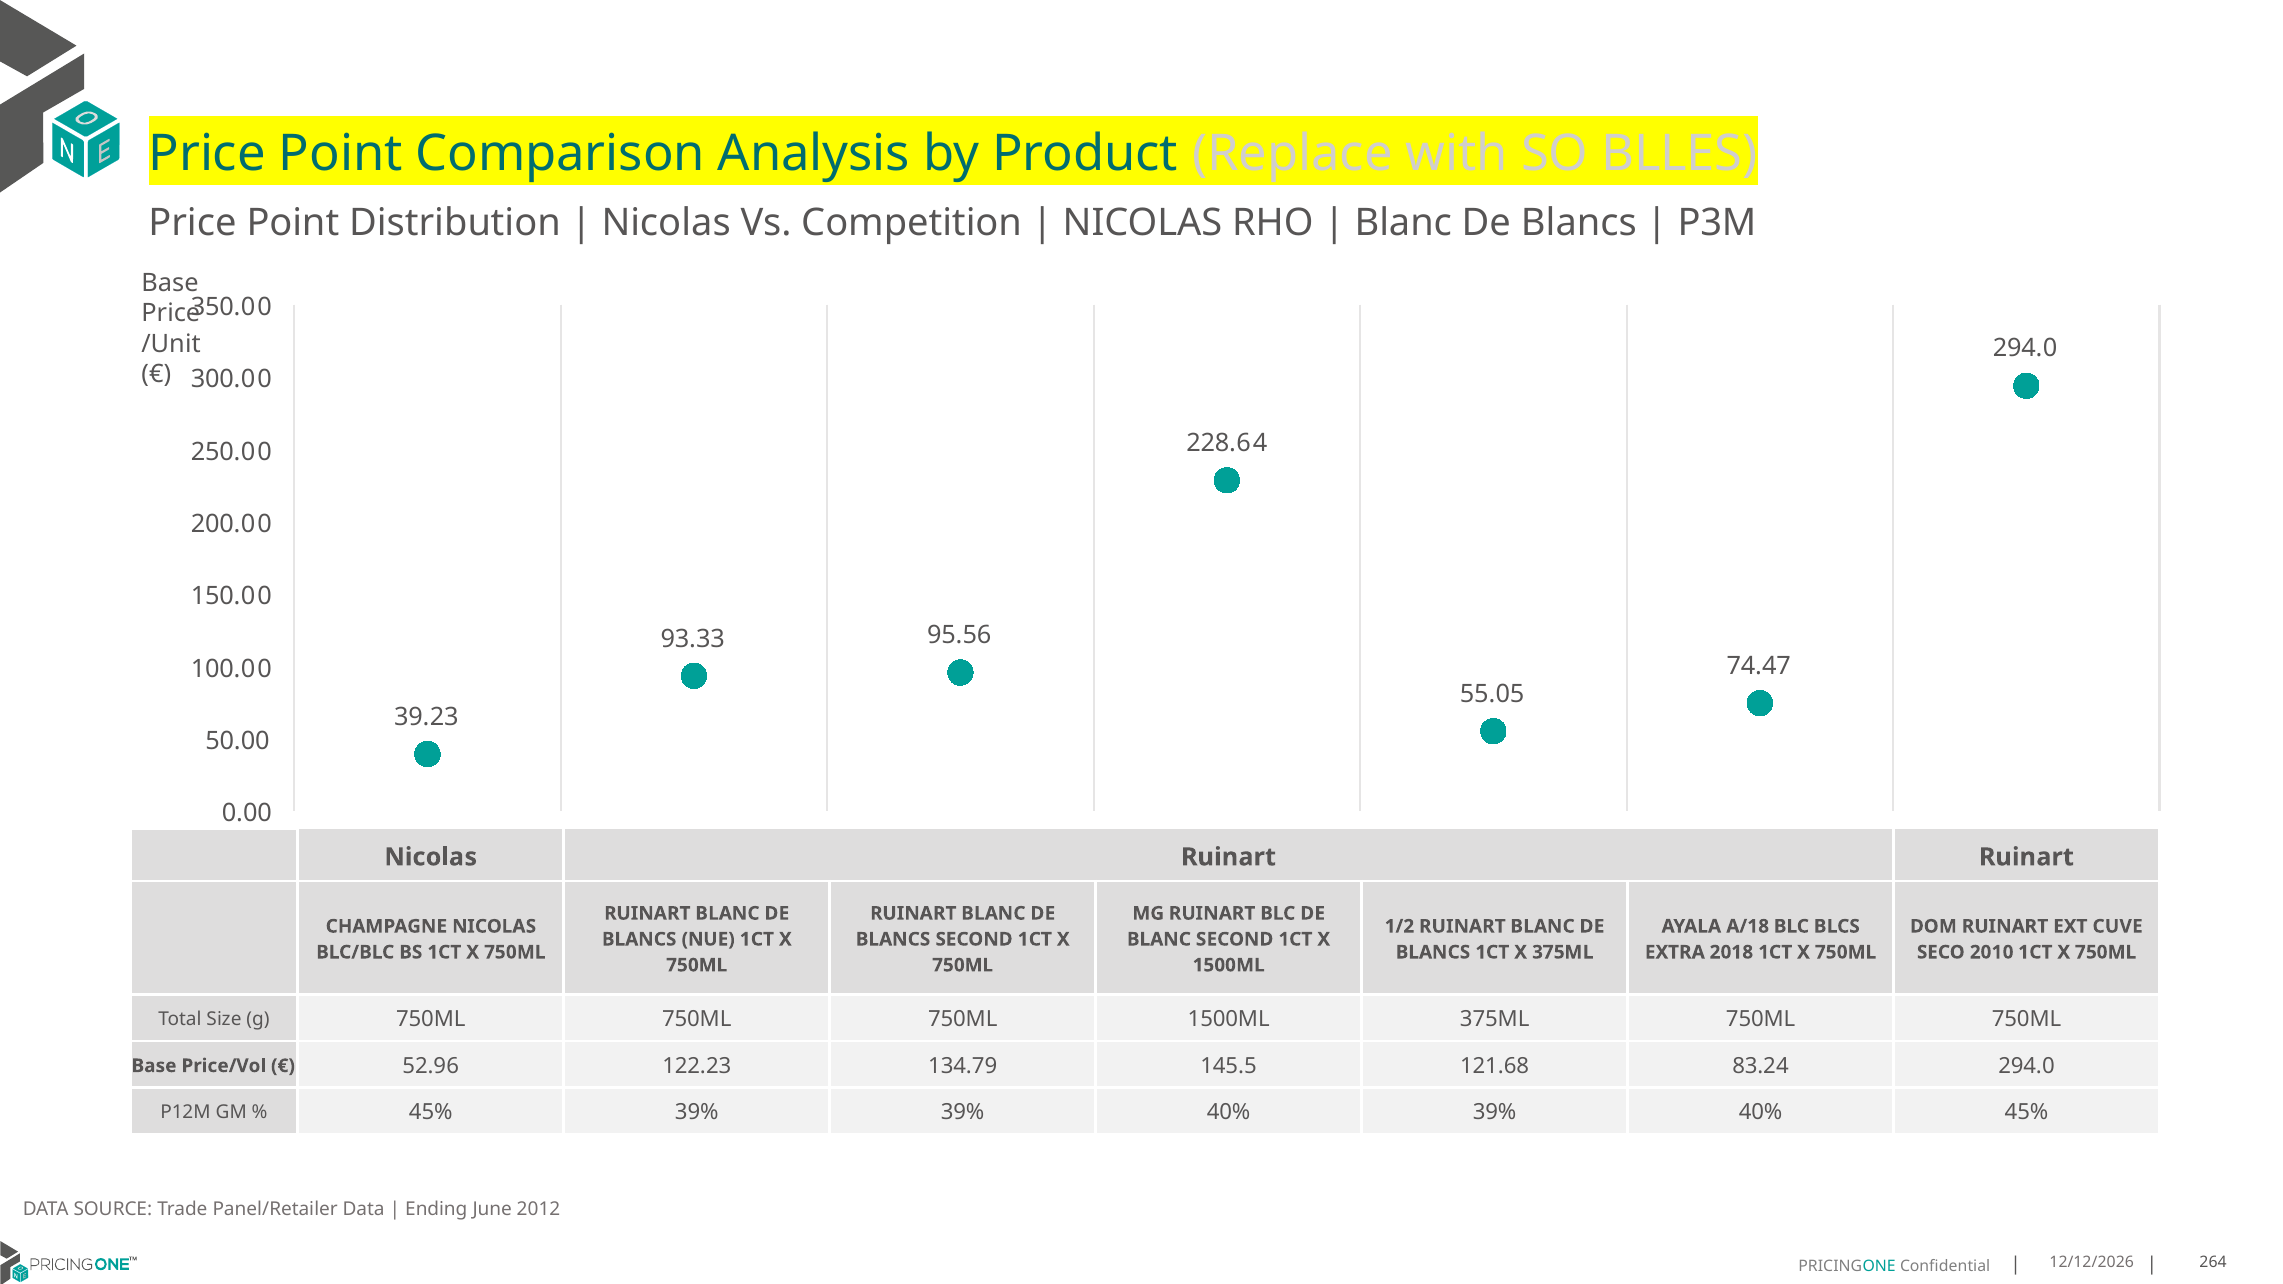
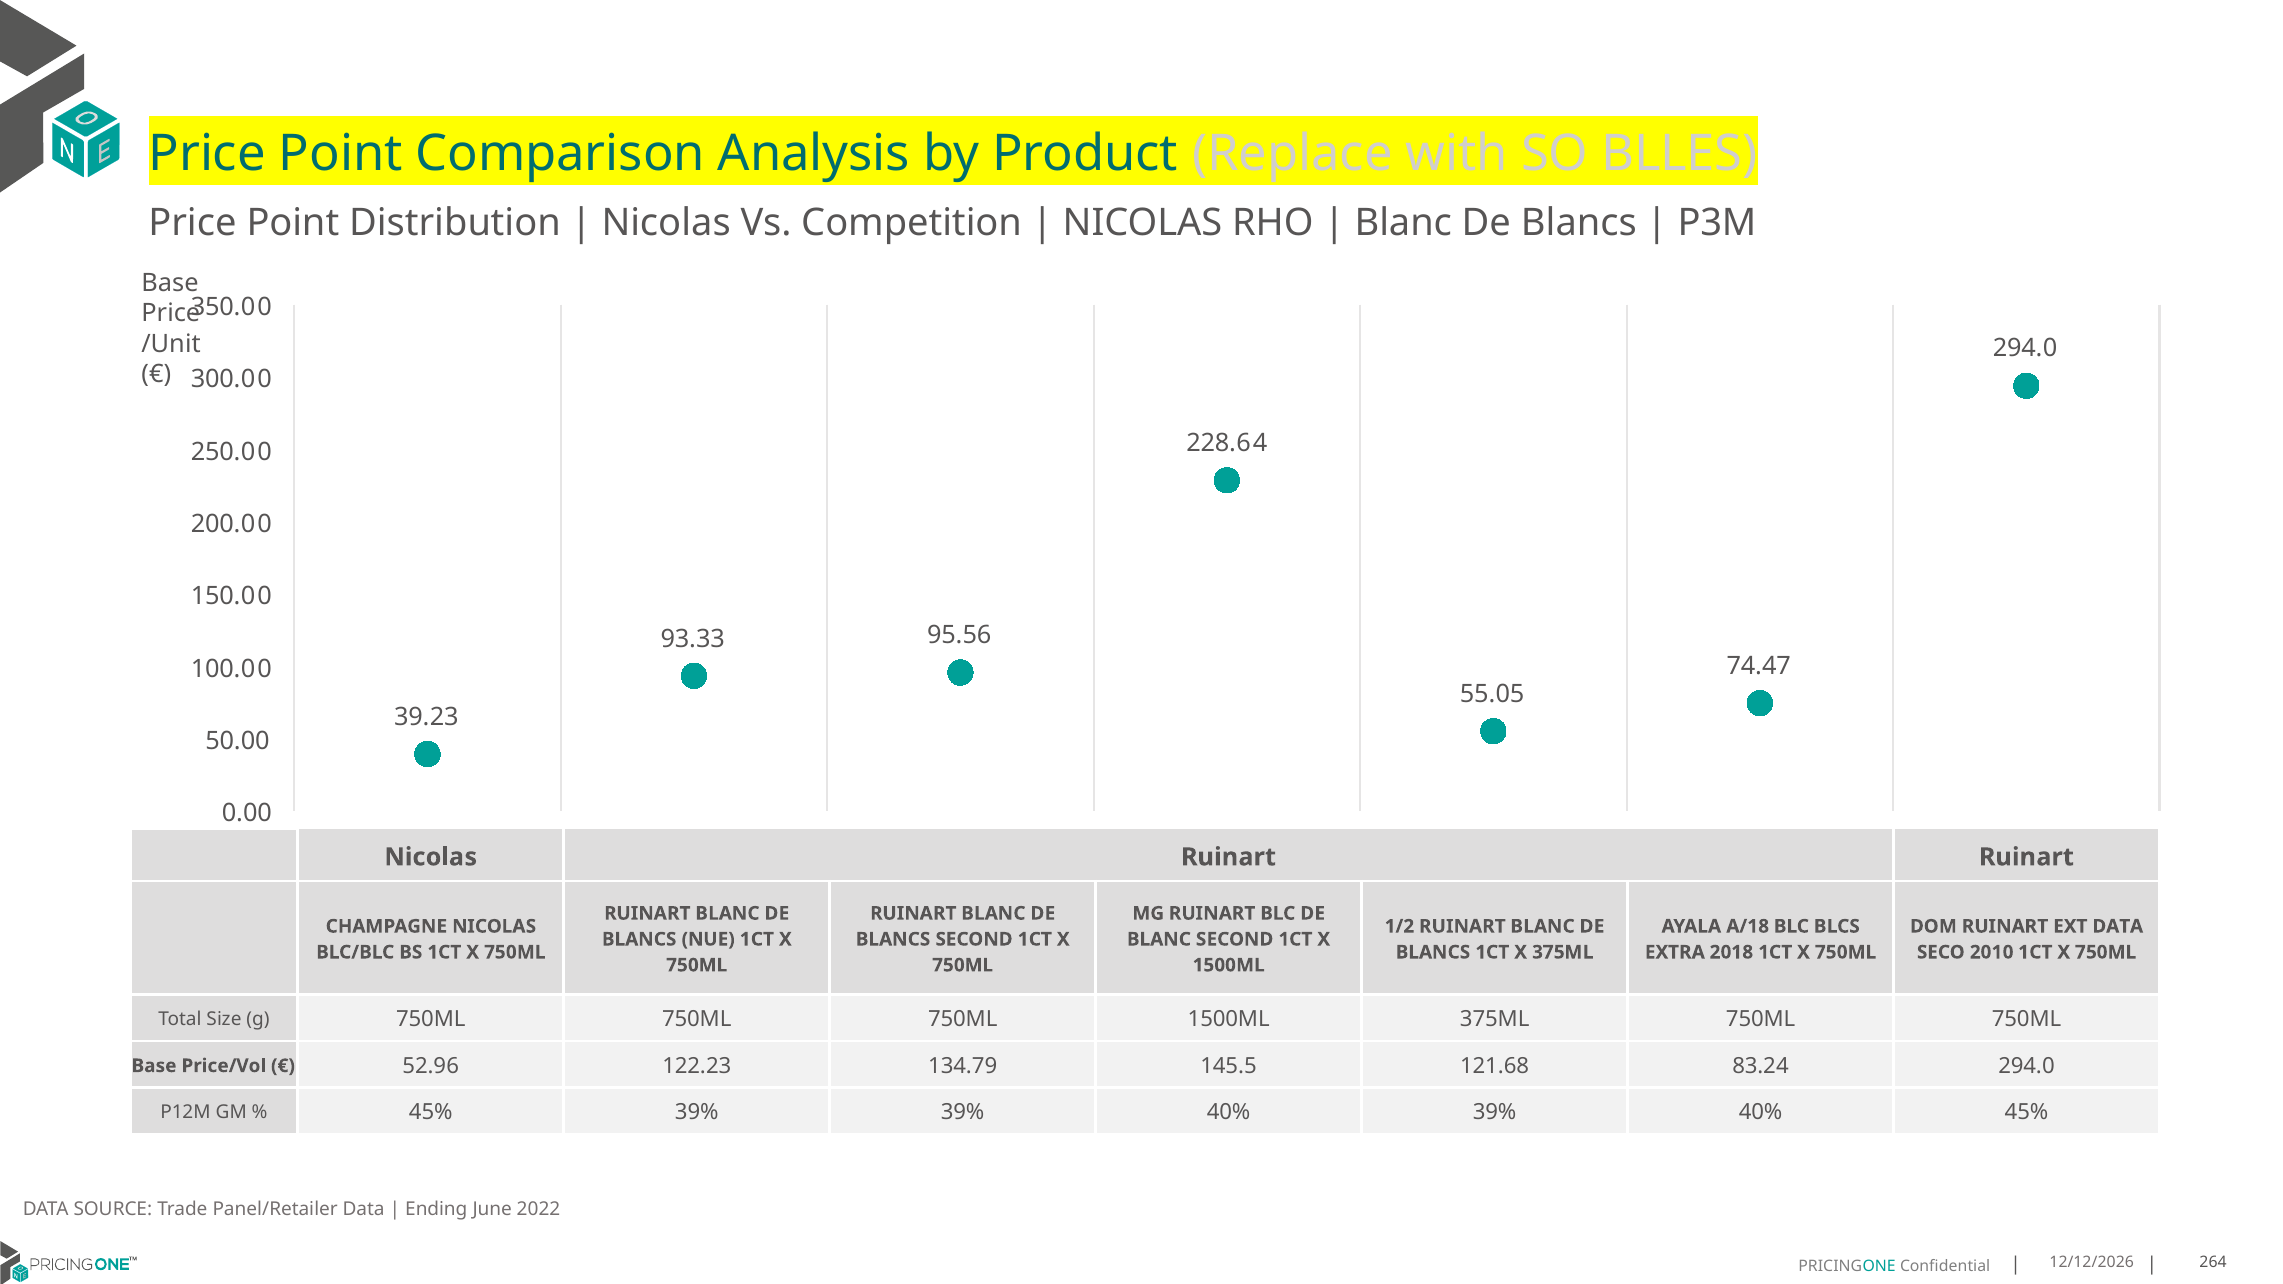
EXT CUVE: CUVE -> DATA (2118, 927)
2012: 2012 -> 2022 (539, 1210)
